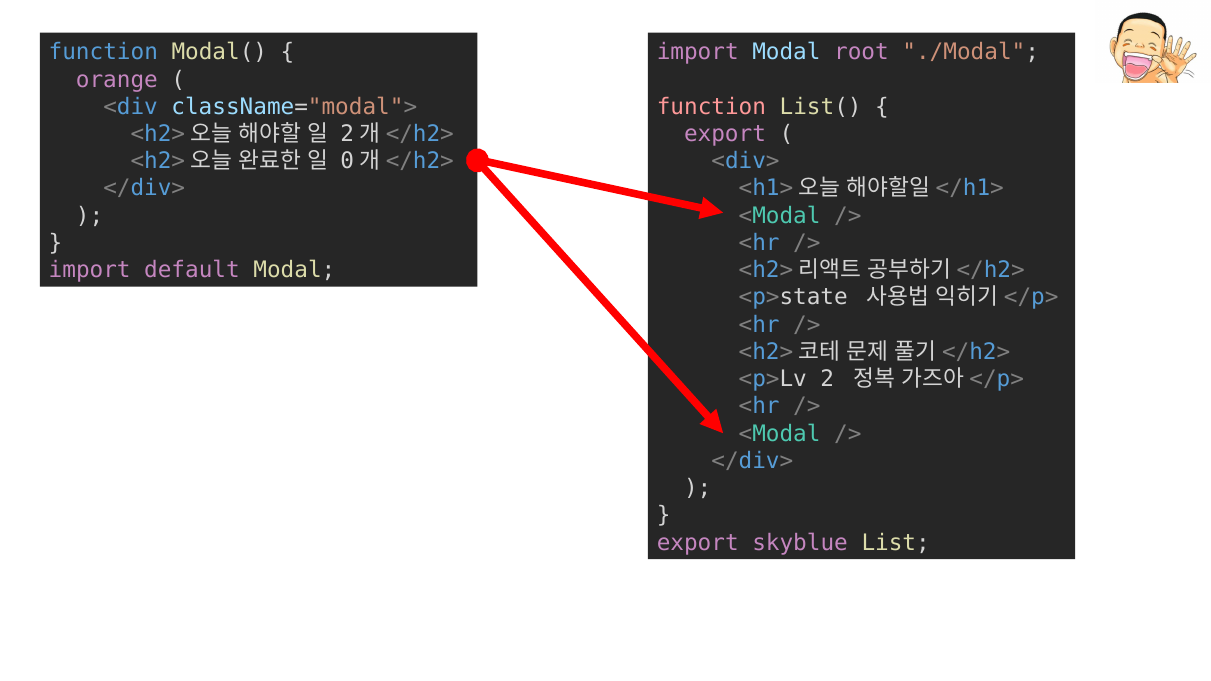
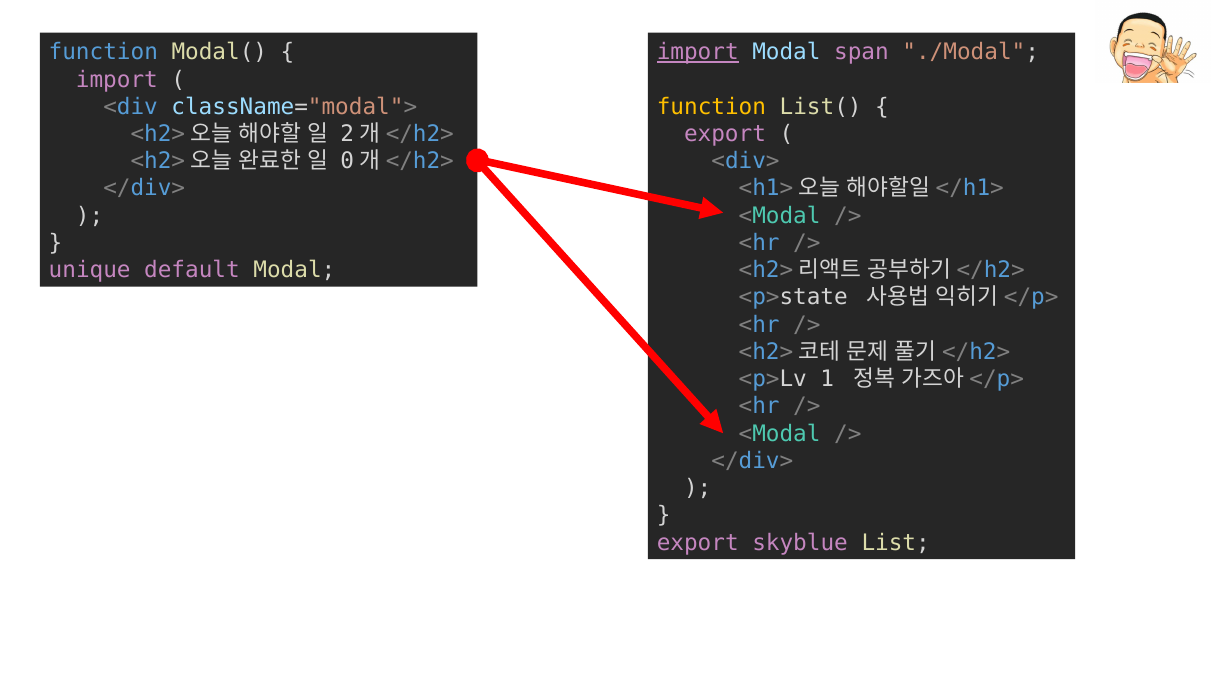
import underline: none -> present (698, 52)
root: root -> span (861, 52)
orange: orange -> import (117, 80)
function colour: pink -> yellow (711, 107)
import: import -> unique (90, 270)
2: 2 -> 1 (827, 379)
